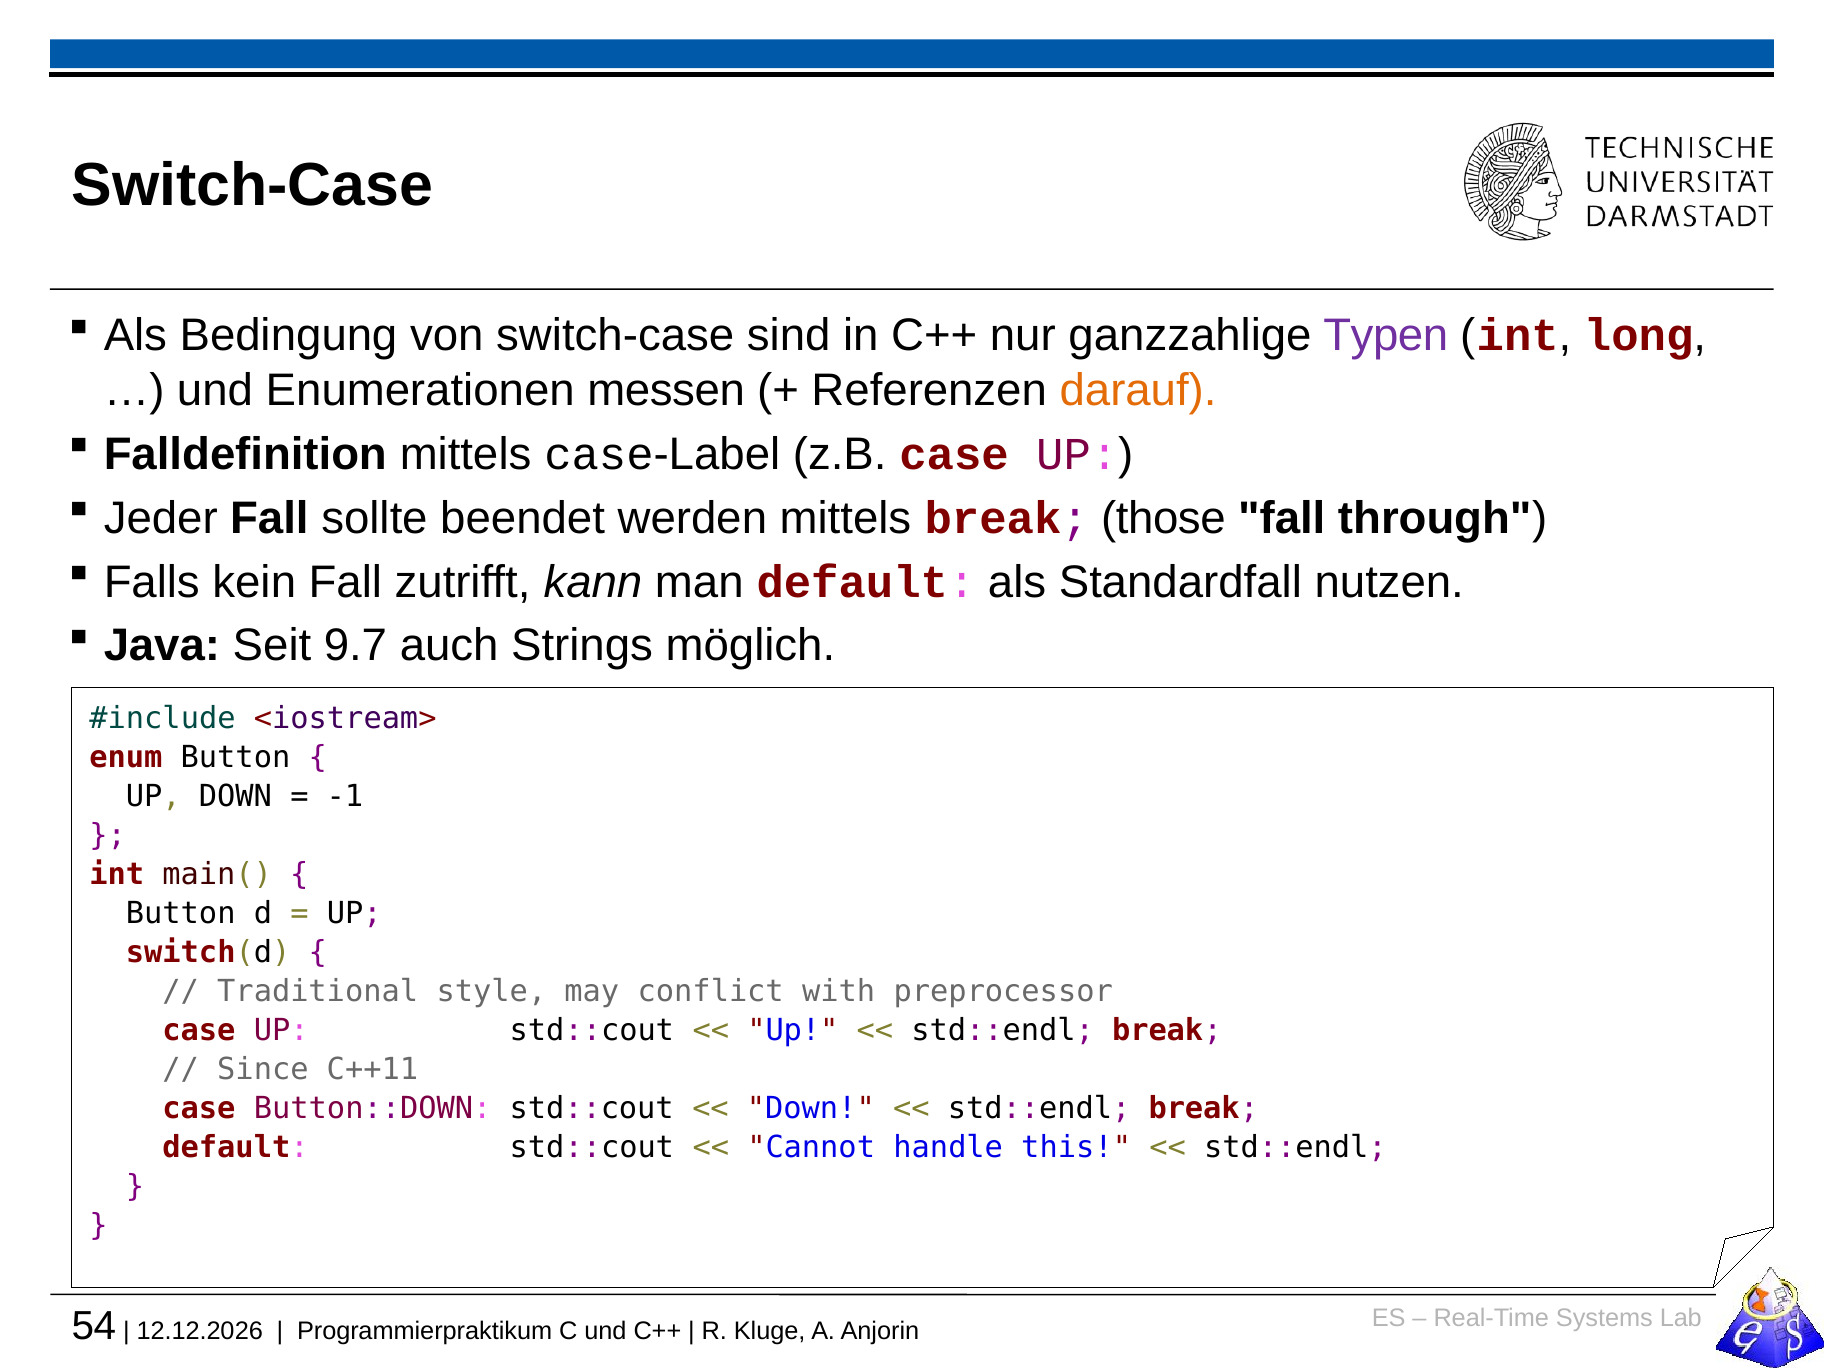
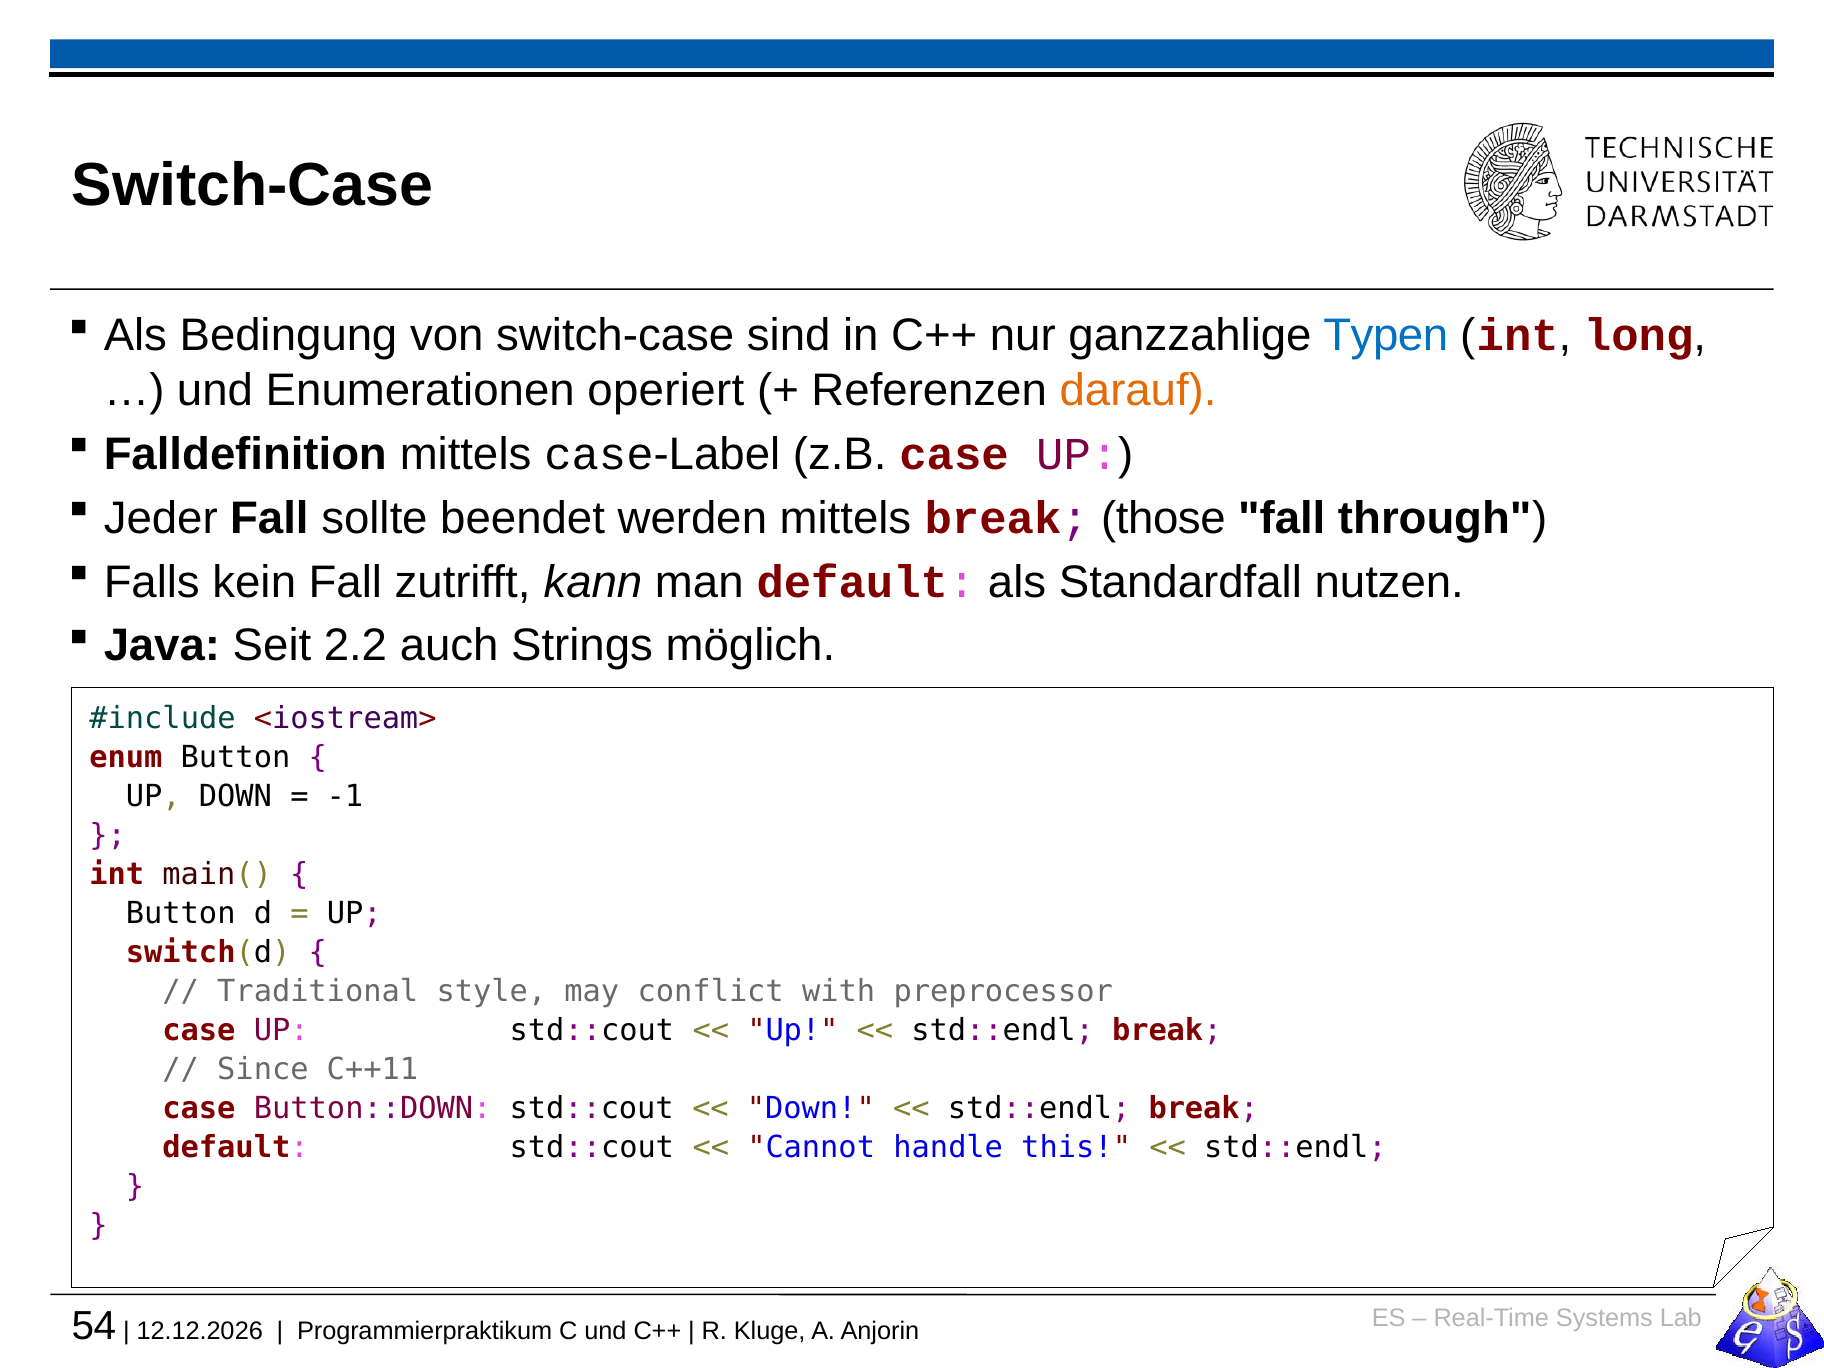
Typen colour: purple -> blue (1386, 336)
messen: messen -> operiert (666, 390)
9.7: 9.7 -> 2.2 (355, 646)
